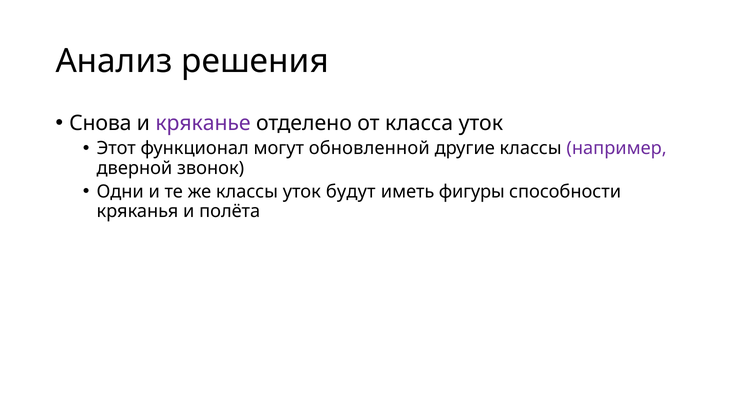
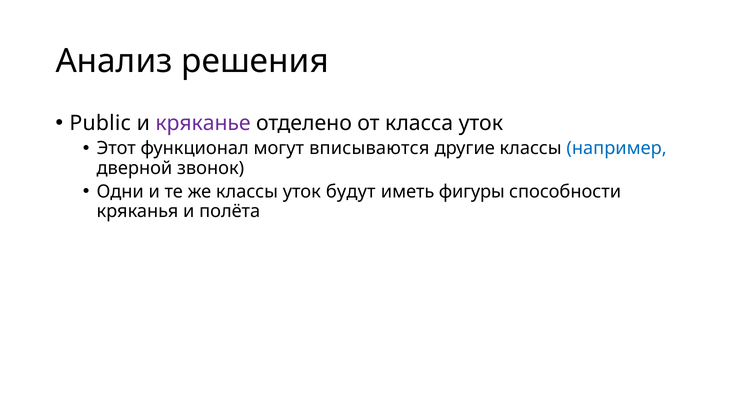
Снова: Снова -> Public (100, 123)
обновленной: обновленной -> вписываются (369, 148)
например colour: purple -> blue (617, 148)
